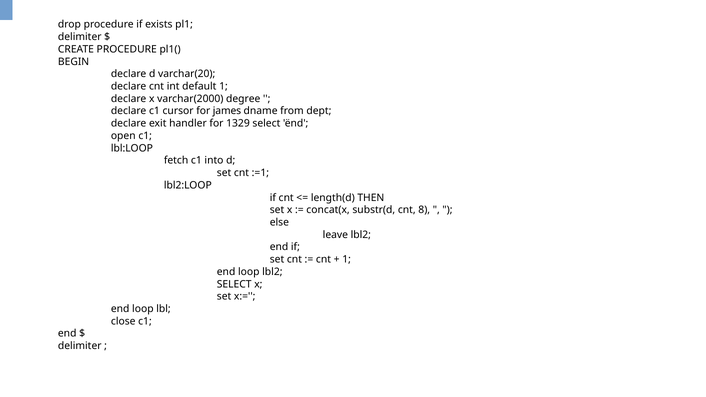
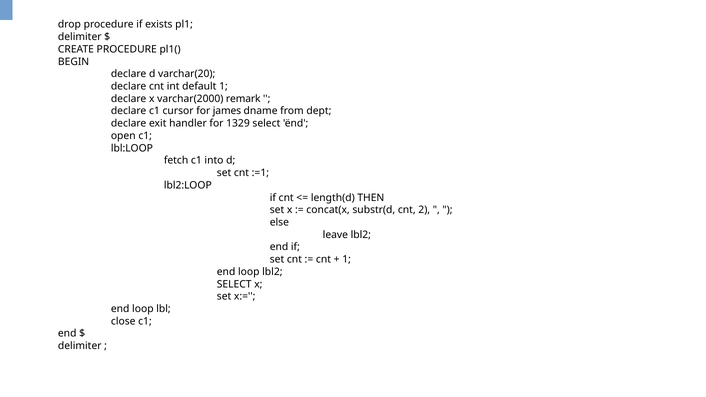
degree: degree -> remark (243, 99)
8: 8 -> 2 (424, 210)
